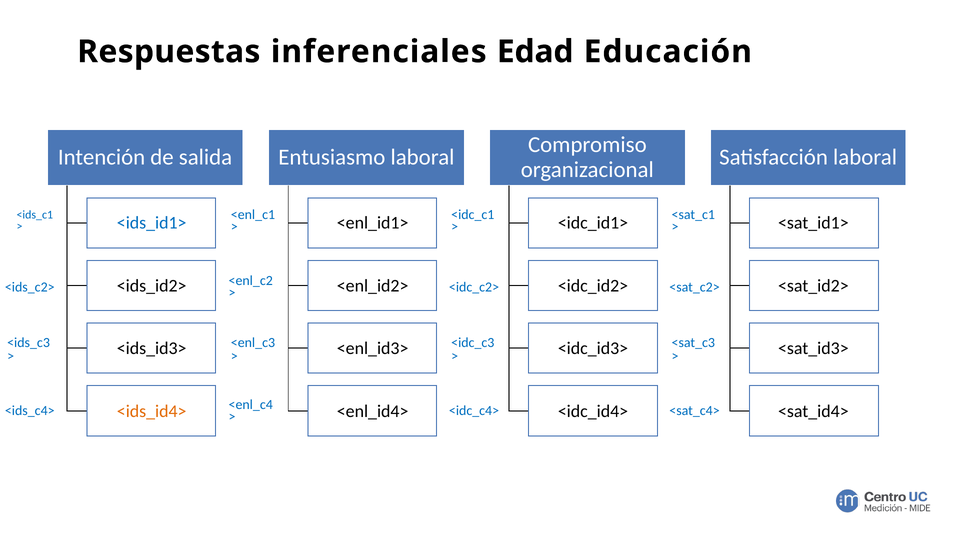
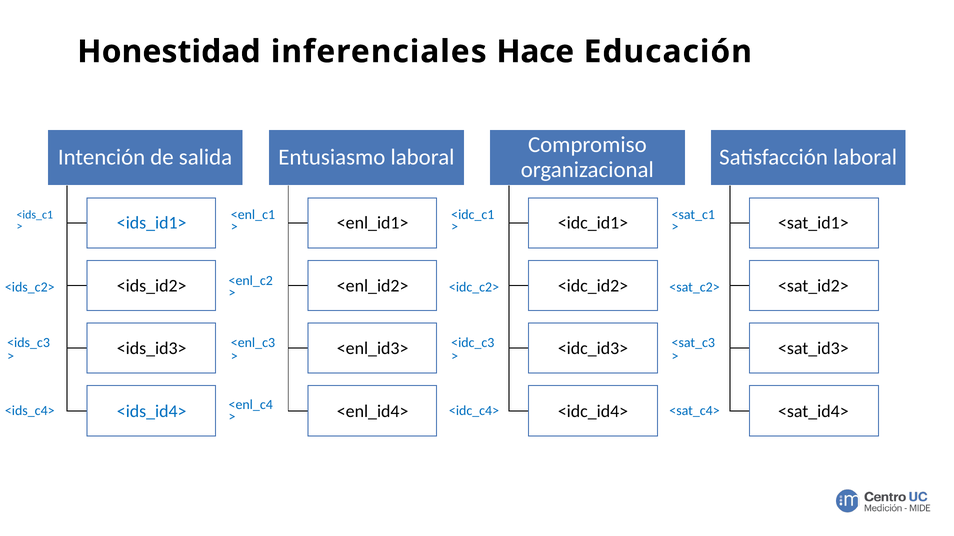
Respuestas: Respuestas -> Honestidad (169, 52)
Edad: Edad -> Hace (535, 52)
<ids_id4> colour: orange -> blue (152, 412)
